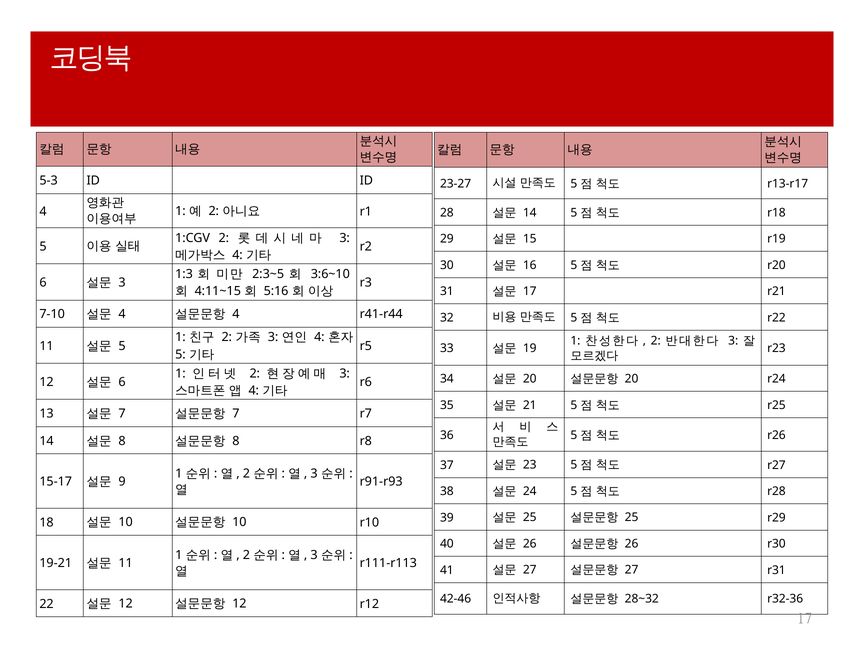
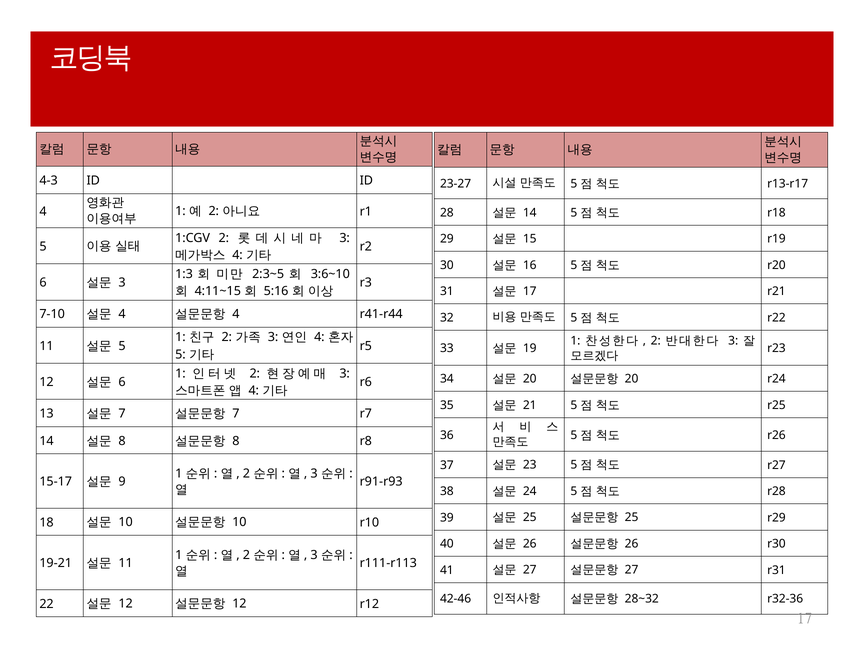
5-3: 5-3 -> 4-3 (49, 181)
